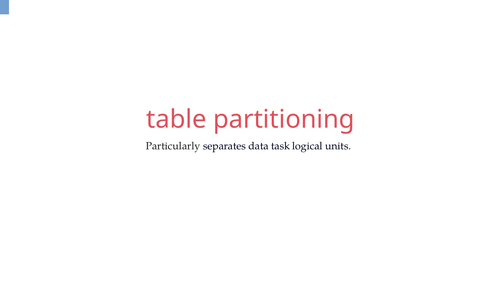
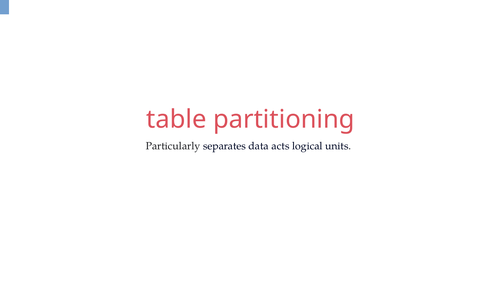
task: task -> acts (280, 146)
